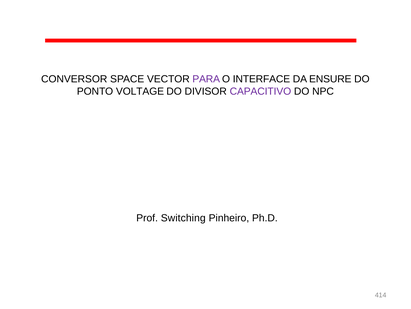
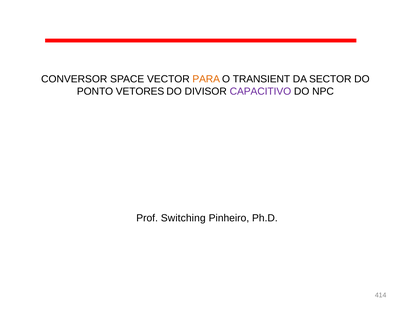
PARA colour: purple -> orange (206, 79)
INTERFACE: INTERFACE -> TRANSIENT (261, 79)
ENSURE: ENSURE -> SECTOR (330, 79)
VOLTAGE: VOLTAGE -> VETORES (140, 91)
